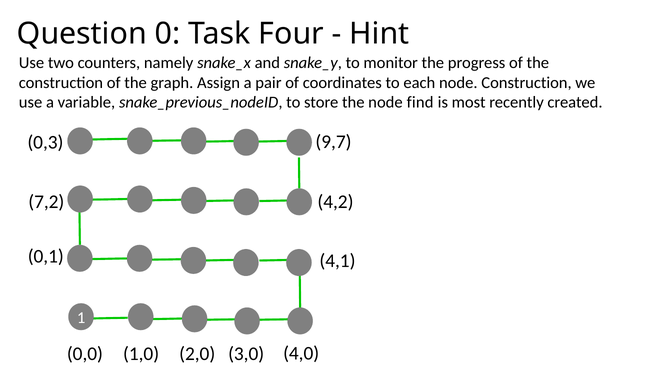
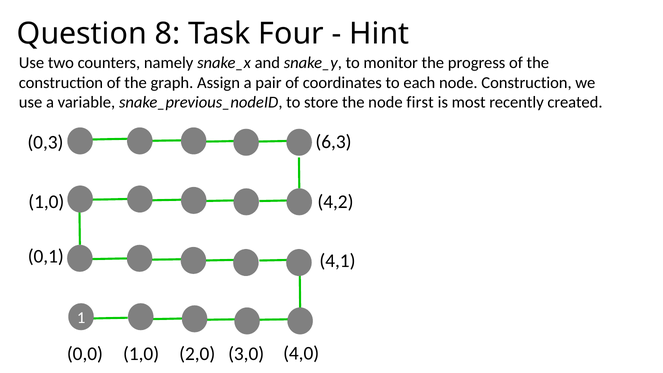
0: 0 -> 8 (168, 34)
find: find -> first (420, 102)
9,7: 9,7 -> 6,3 (334, 142)
7,2: 7,2 -> 1,0 (46, 202)
